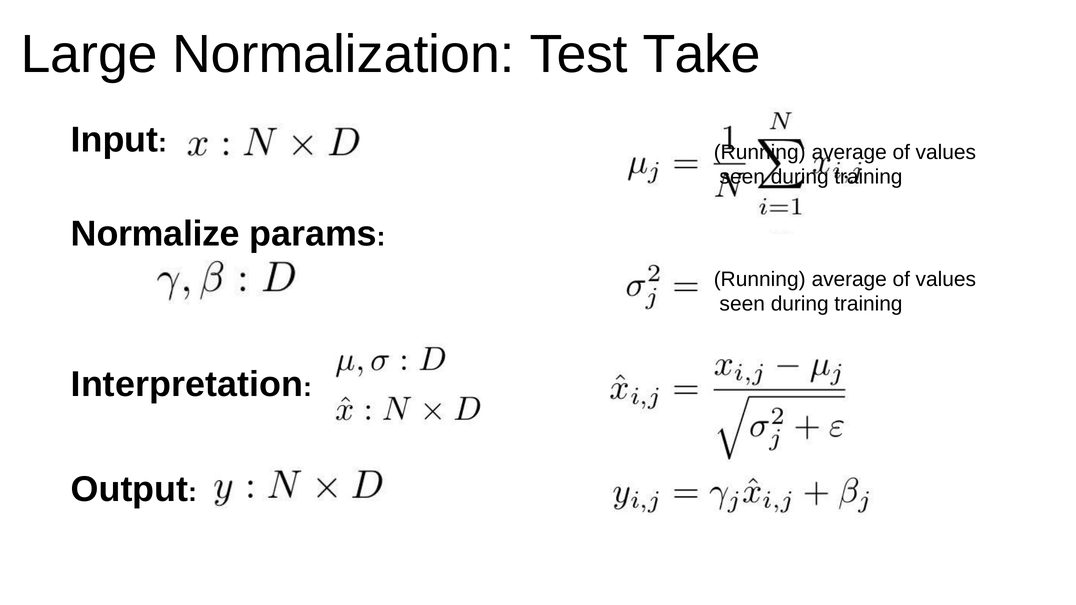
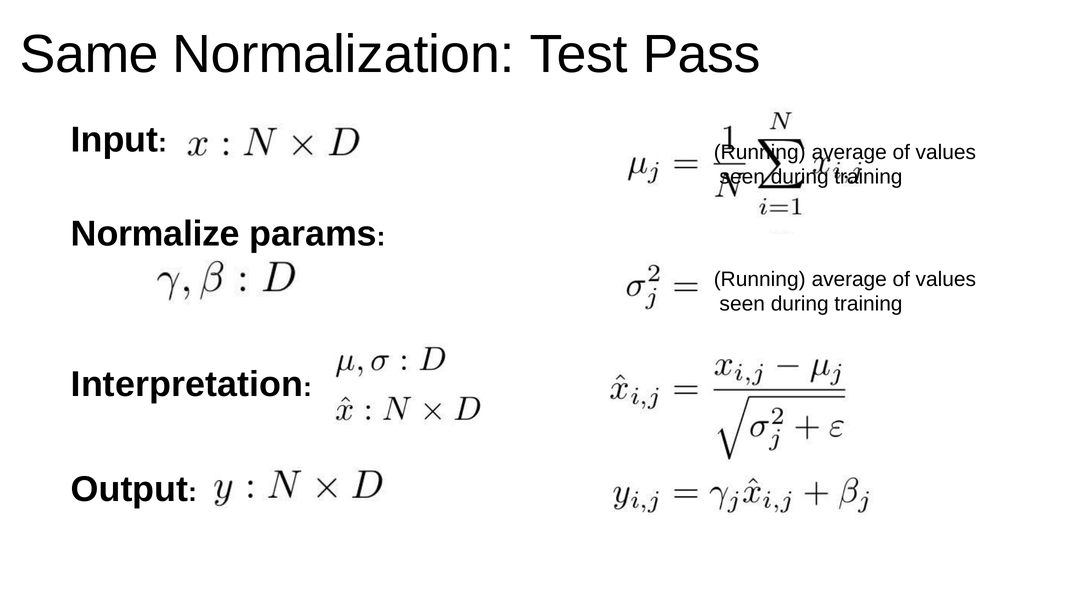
Large: Large -> Same (89, 55)
Take: Take -> Pass (702, 55)
